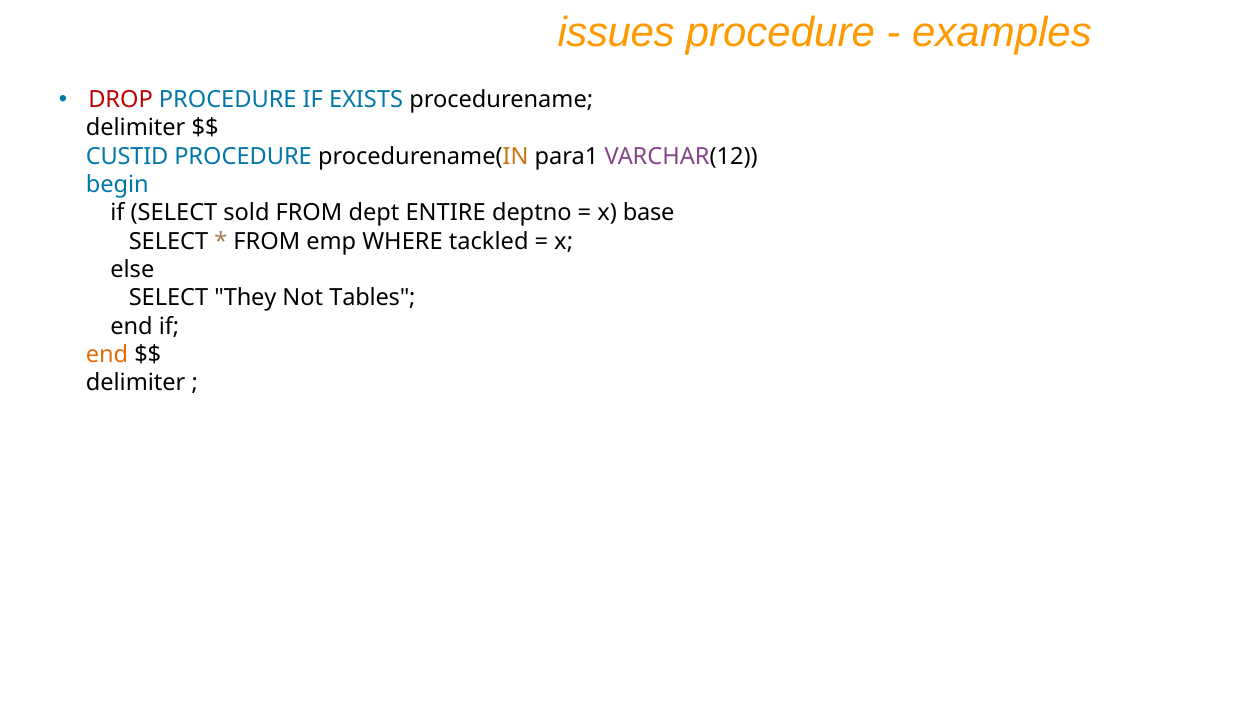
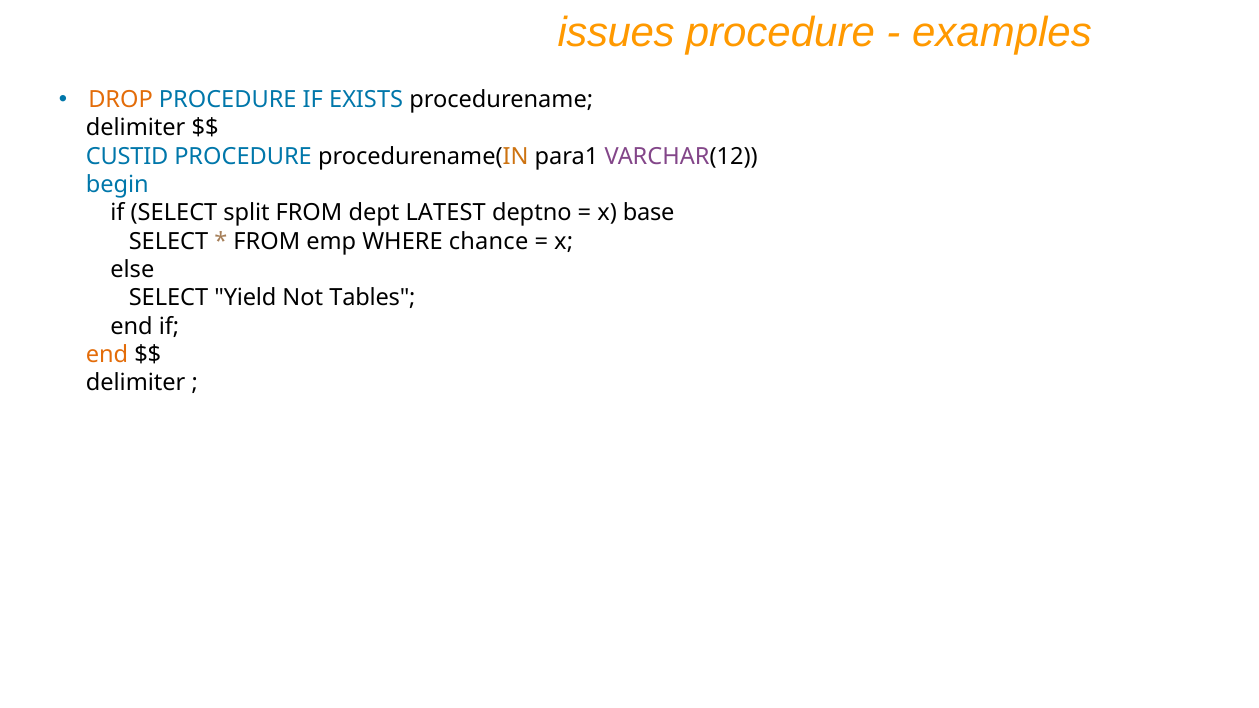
DROP colour: red -> orange (121, 100)
sold: sold -> split (247, 213)
ENTIRE: ENTIRE -> LATEST (446, 213)
tackled: tackled -> chance (489, 241)
They: They -> Yield (245, 298)
